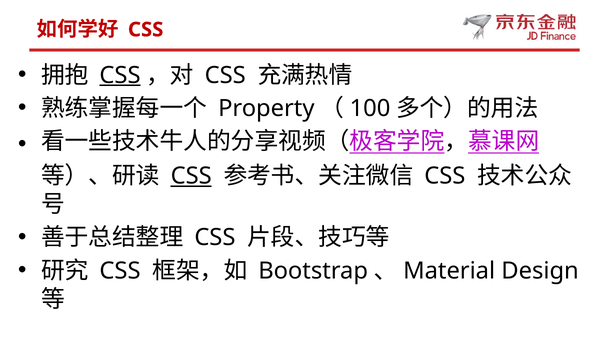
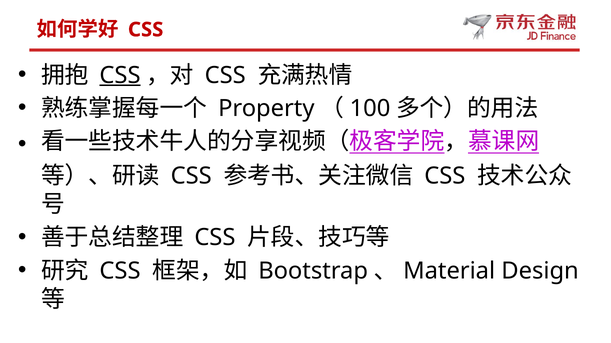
CSS underline: present -> none (191, 176)
